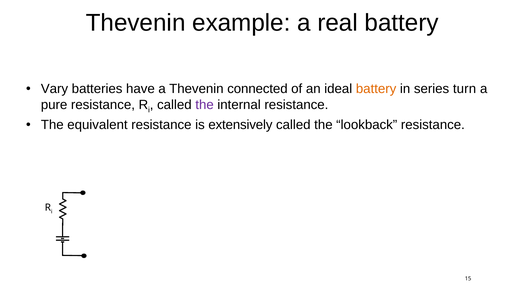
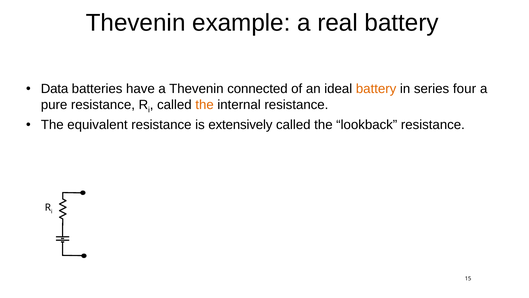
Vary: Vary -> Data (55, 89)
turn: turn -> four (465, 89)
the colour: purple -> orange (205, 105)
